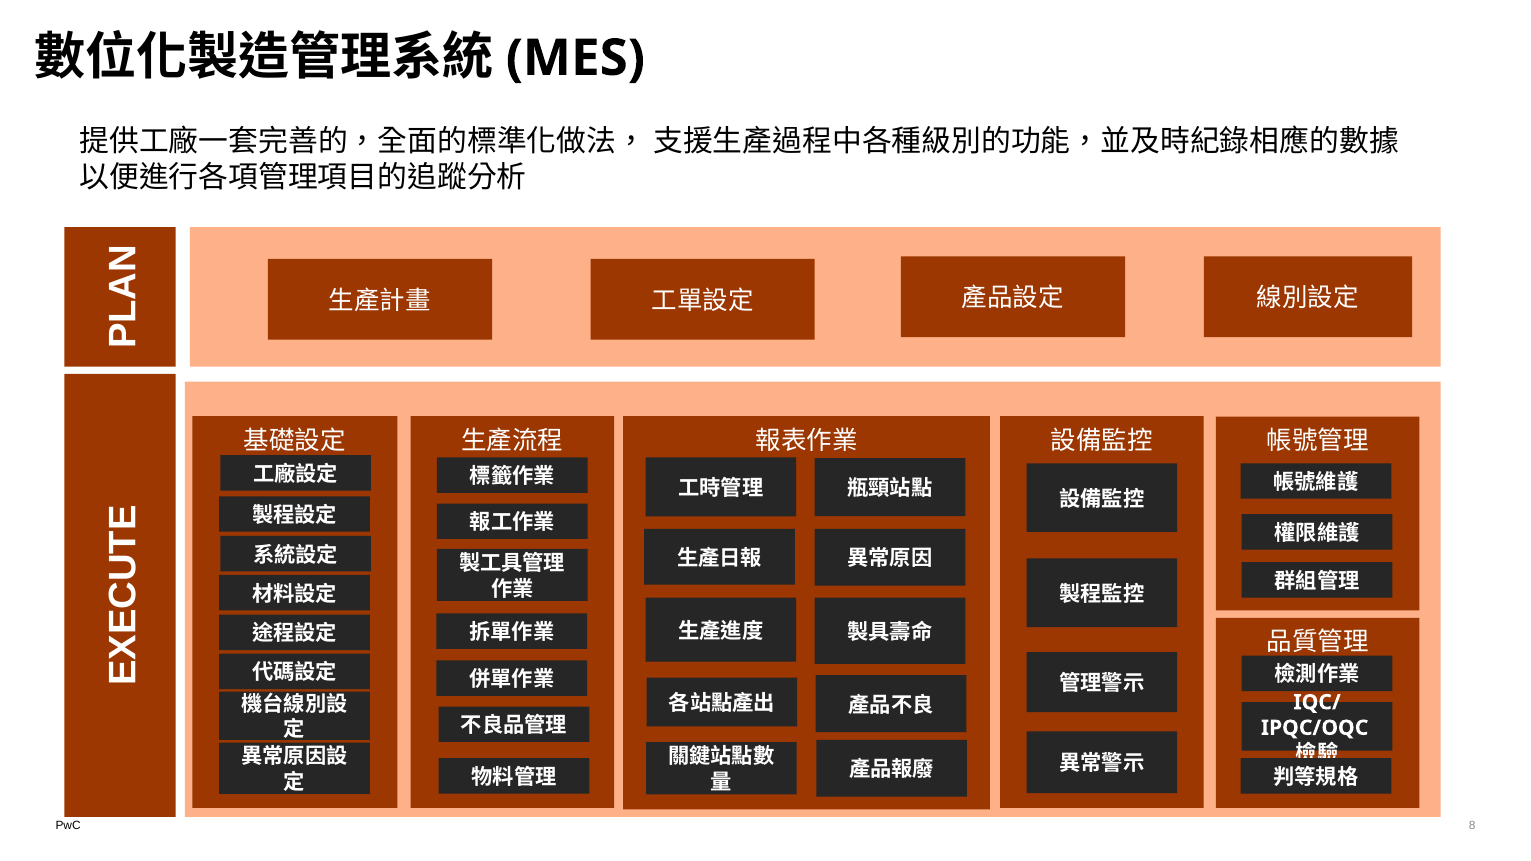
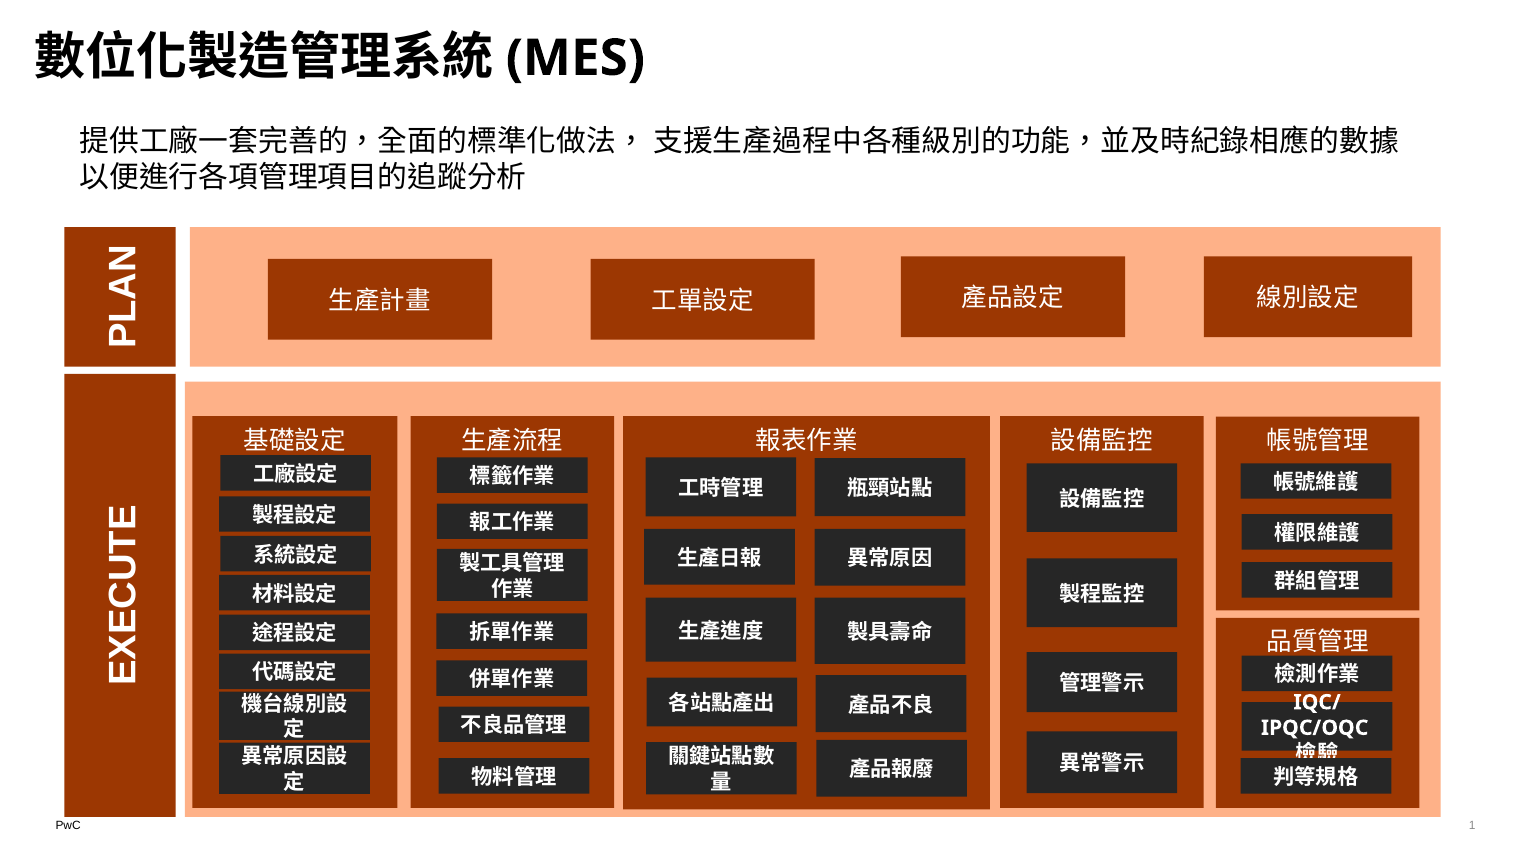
8: 8 -> 1 (1472, 826)
